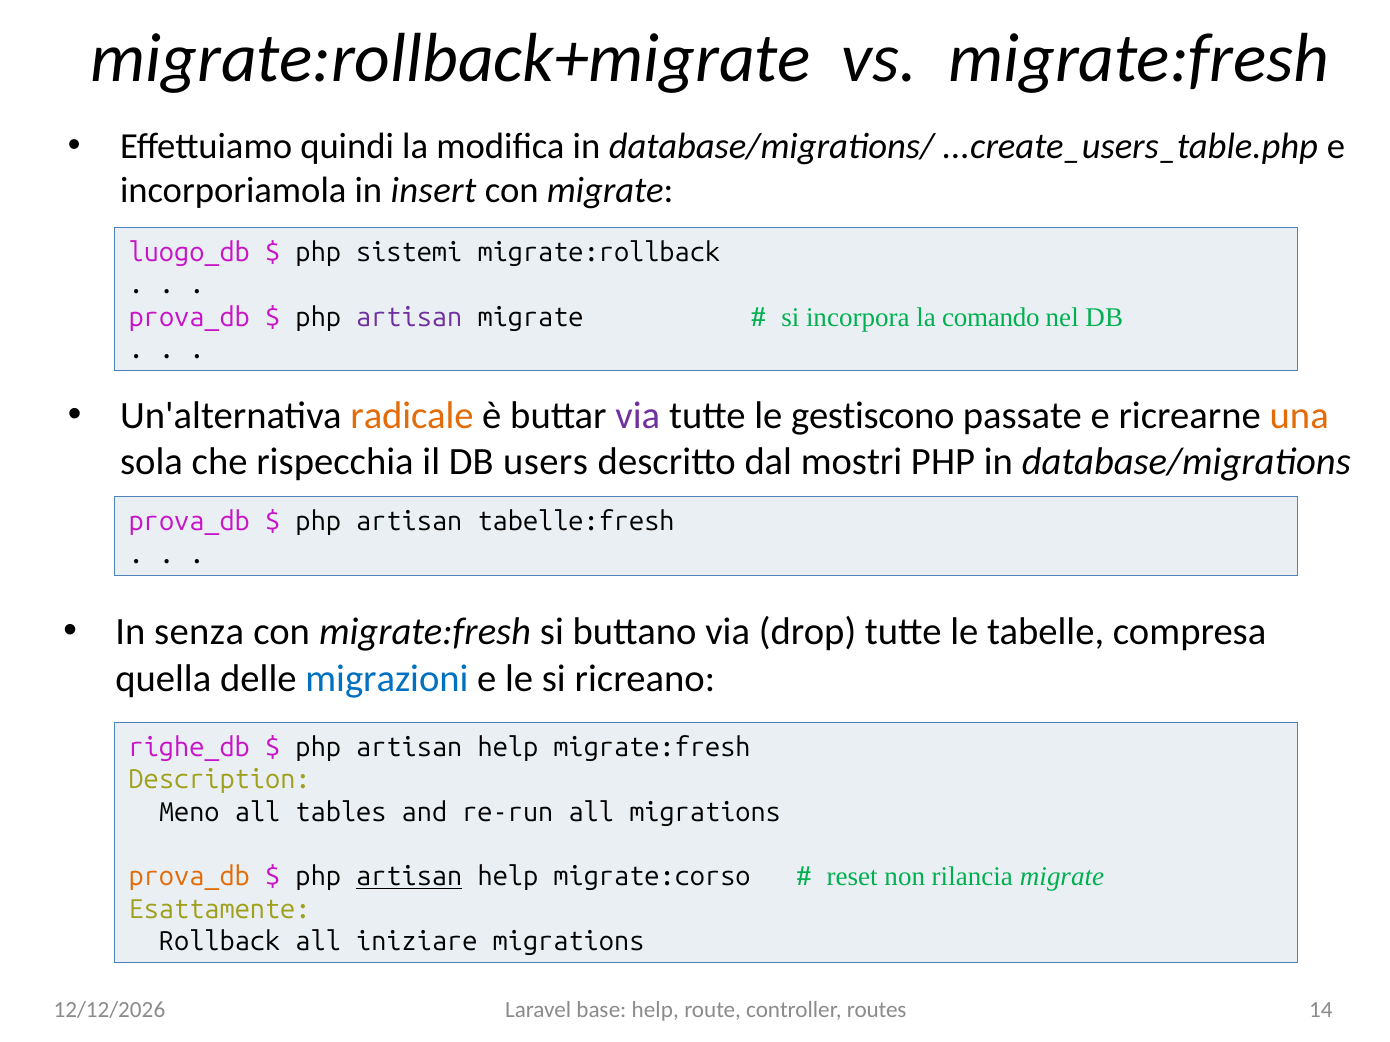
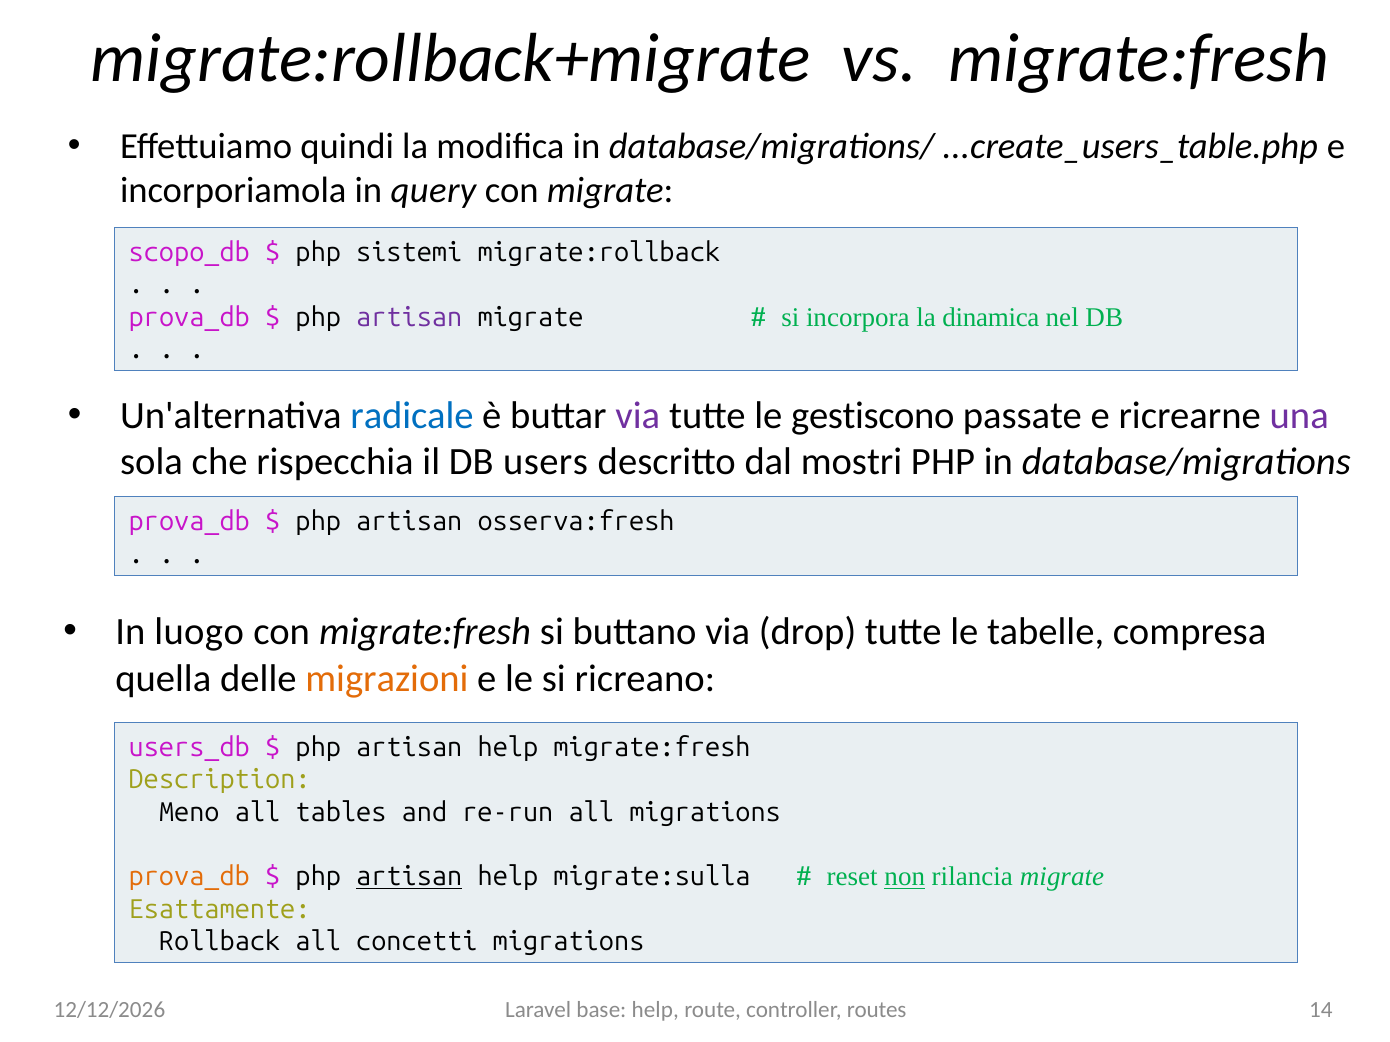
insert: insert -> query (434, 191)
luogo_db: luogo_db -> scopo_db (189, 253)
comando: comando -> dinamica (991, 317)
radicale colour: orange -> blue (412, 416)
una colour: orange -> purple (1299, 416)
tabelle:fresh: tabelle:fresh -> osserva:fresh (576, 522)
senza: senza -> luogo (199, 632)
migrazioni colour: blue -> orange (387, 679)
righe_db: righe_db -> users_db (189, 748)
migrate:corso: migrate:corso -> migrate:sulla (652, 877)
non underline: none -> present (905, 877)
iniziare: iniziare -> concetti (417, 942)
